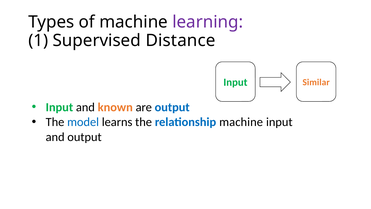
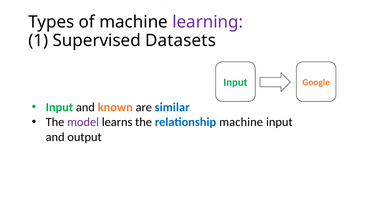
Distance: Distance -> Datasets (181, 40)
Similar: Similar -> Google (316, 82)
are output: output -> similar (172, 107)
model colour: blue -> purple (83, 122)
